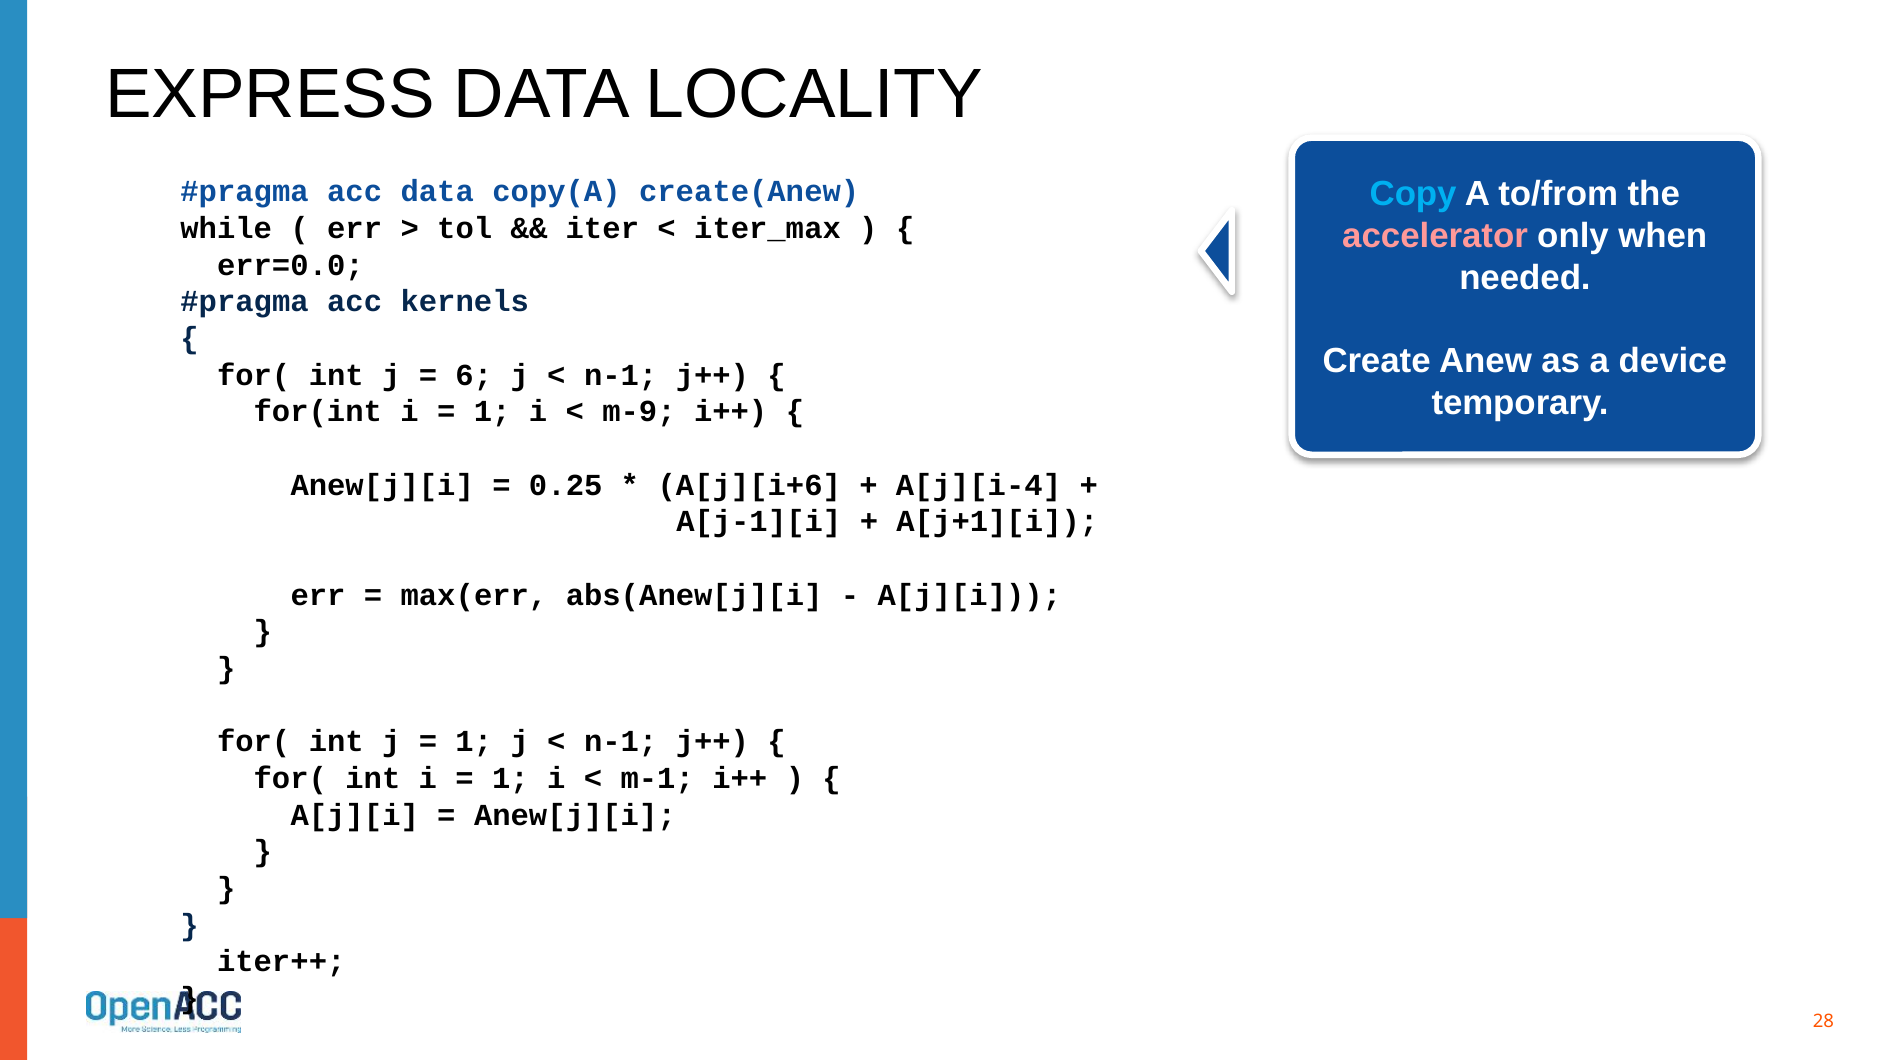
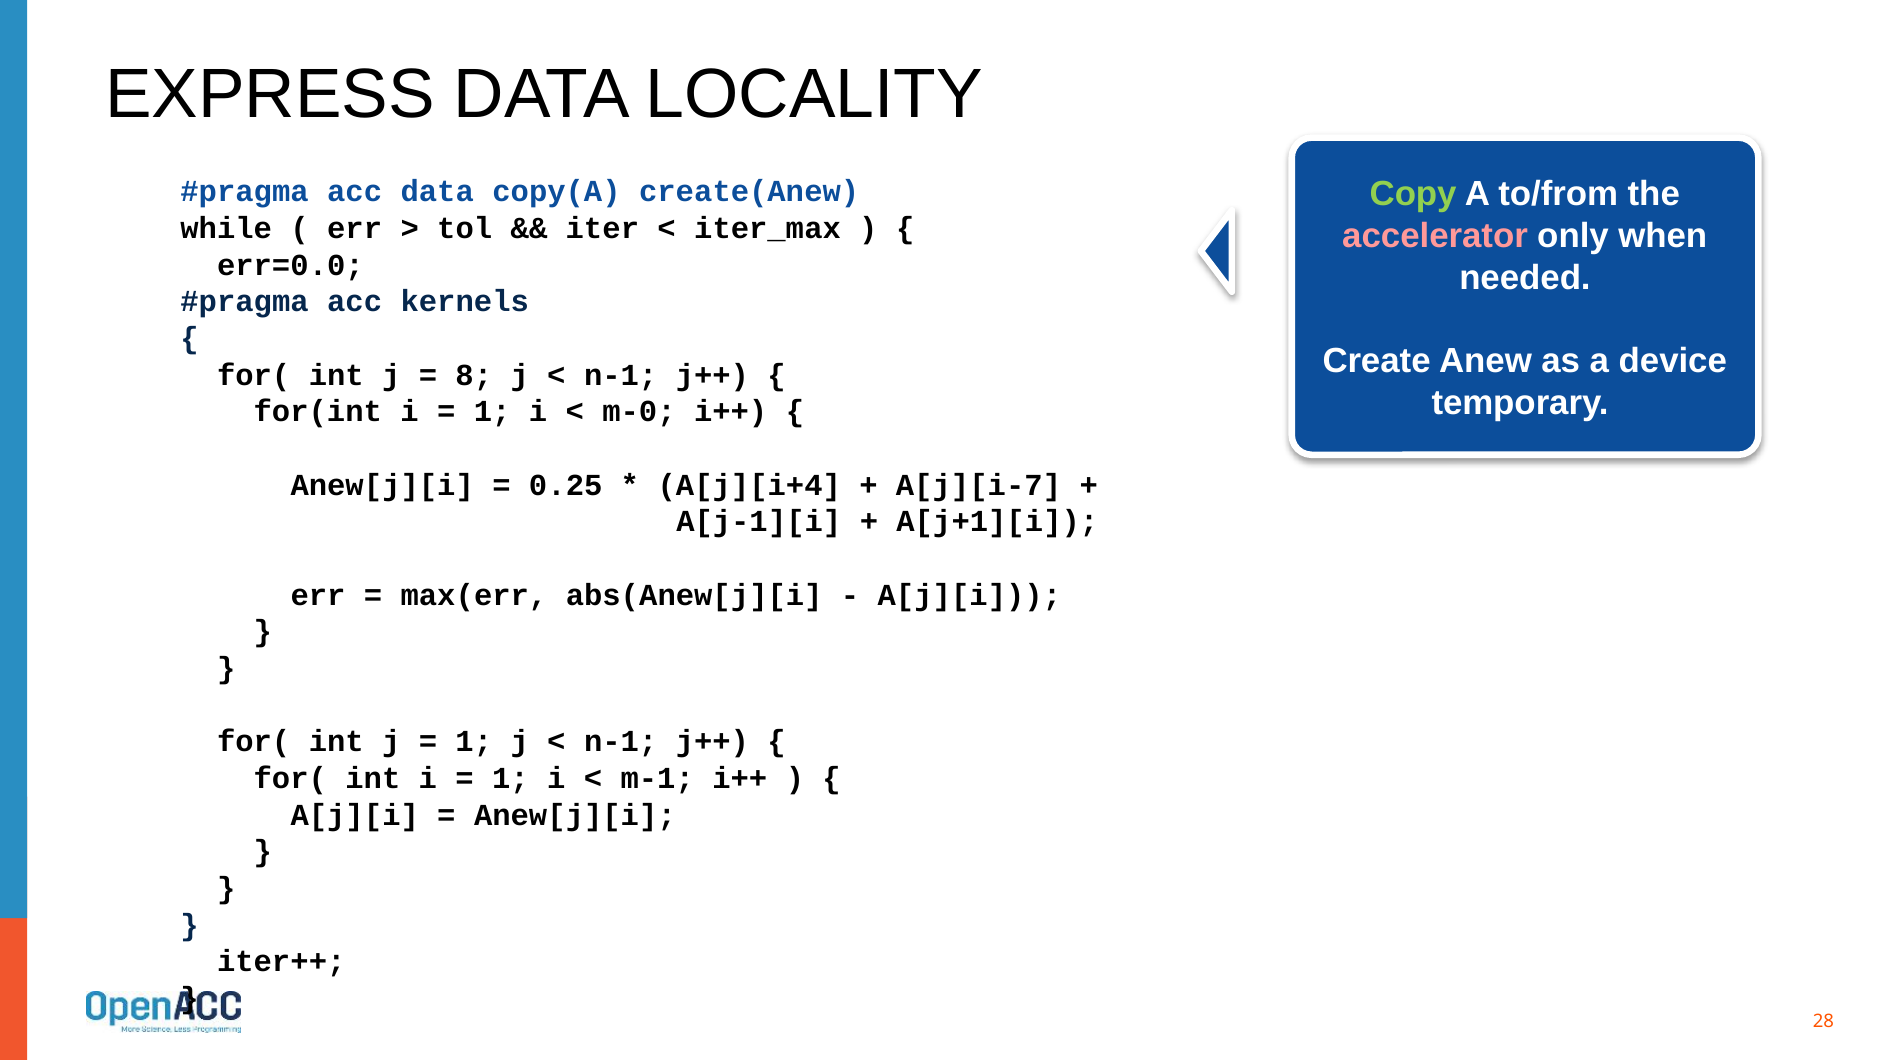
Copy colour: light blue -> light green (1413, 194)
6: 6 -> 8 (474, 375)
m-9: m-9 -> m-0 (639, 412)
A[j][i+6: A[j][i+6 -> A[j][i+4 (749, 485)
A[j][i-4: A[j][i-4 -> A[j][i-7 (978, 485)
